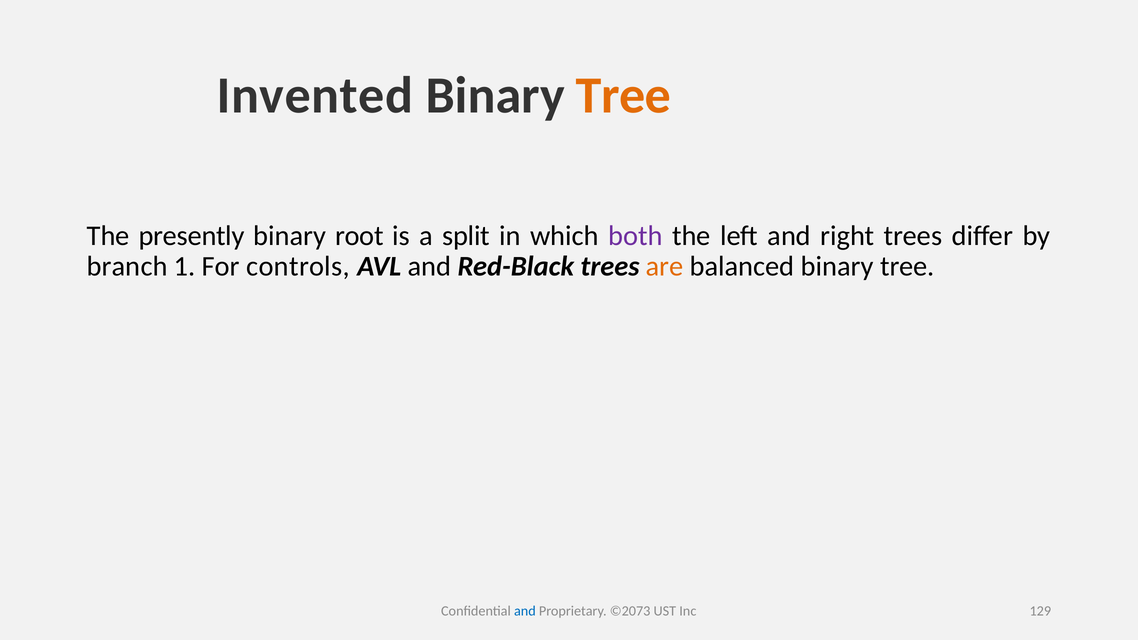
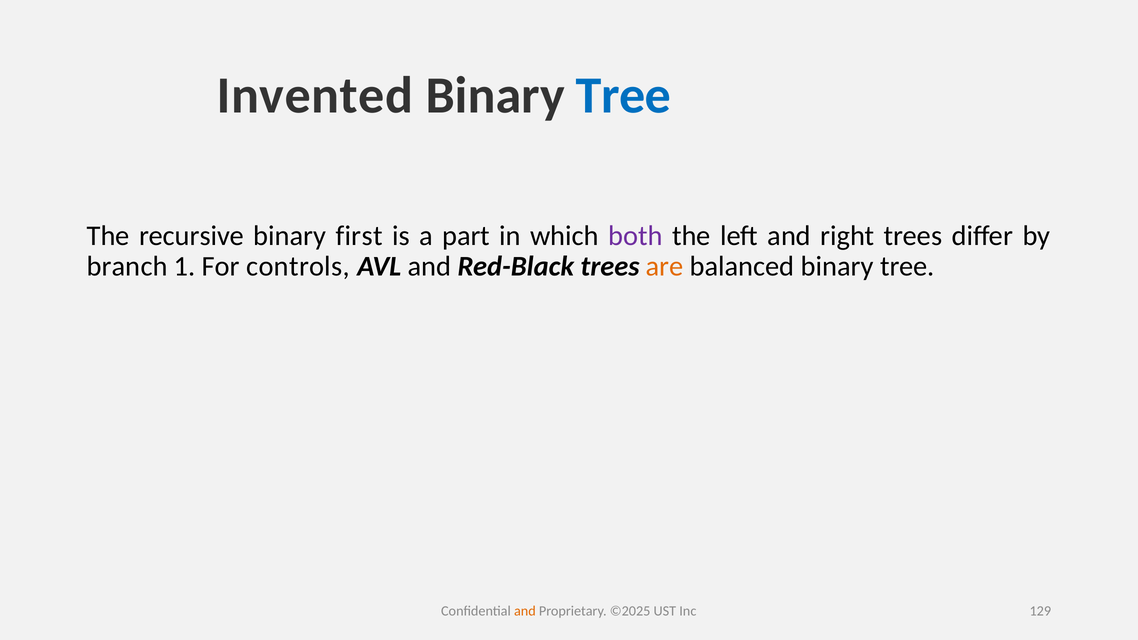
Tree colour: orange -> blue (624, 96)
presently: presently -> recursive (192, 236)
root: root -> first (359, 236)
split: split -> part (466, 236)
and colour: blue -> orange (525, 611)
©2073: ©2073 -> ©2025 (630, 611)
